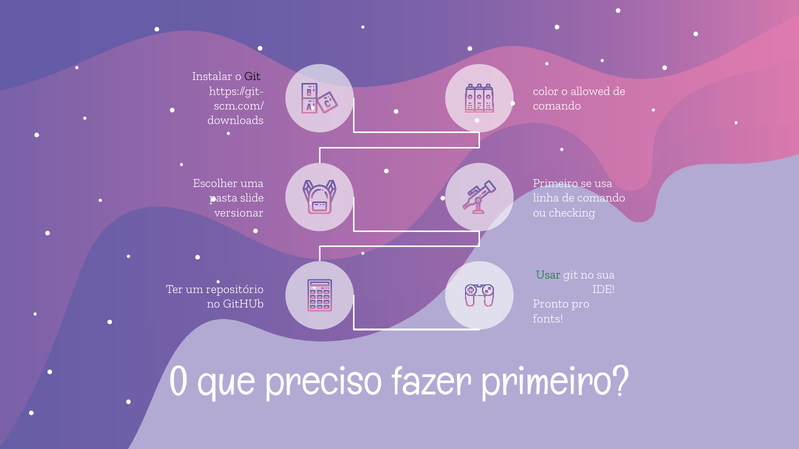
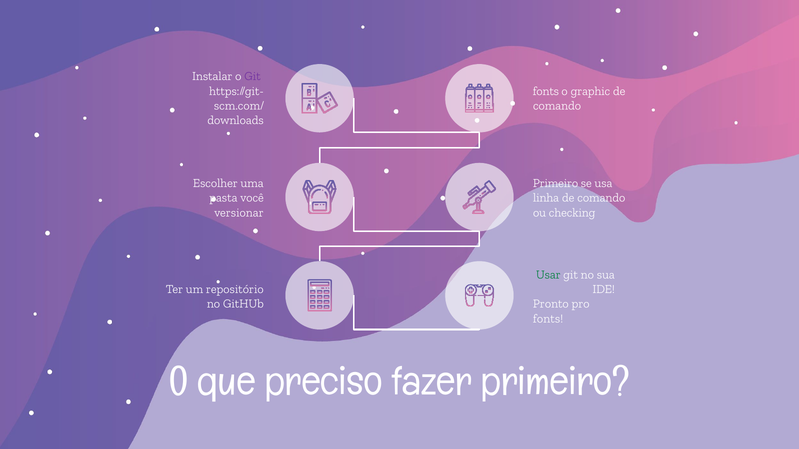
Git colour: black -> purple (253, 77)
color: color -> fonts (546, 91)
allowed: allowed -> graphic (590, 91)
slide: slide -> você (252, 198)
